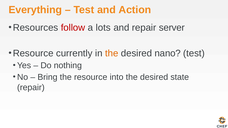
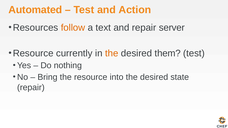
Everything: Everything -> Automated (35, 10)
follow colour: red -> orange (73, 28)
lots: lots -> text (103, 28)
nano: nano -> them (168, 53)
